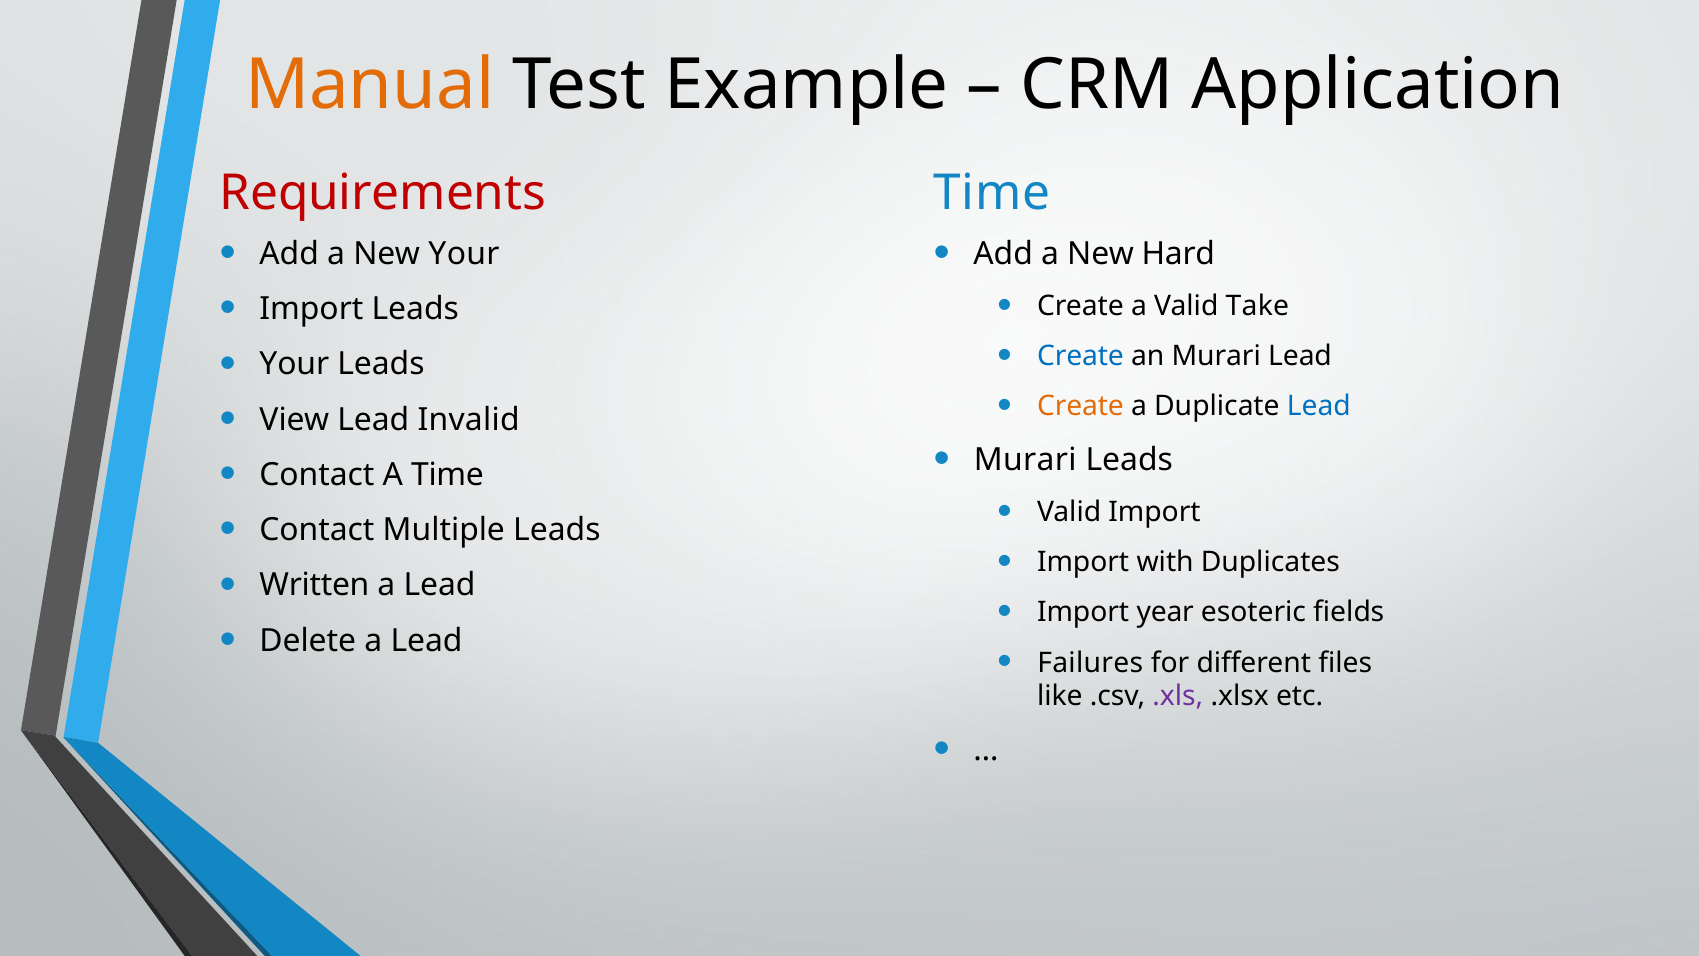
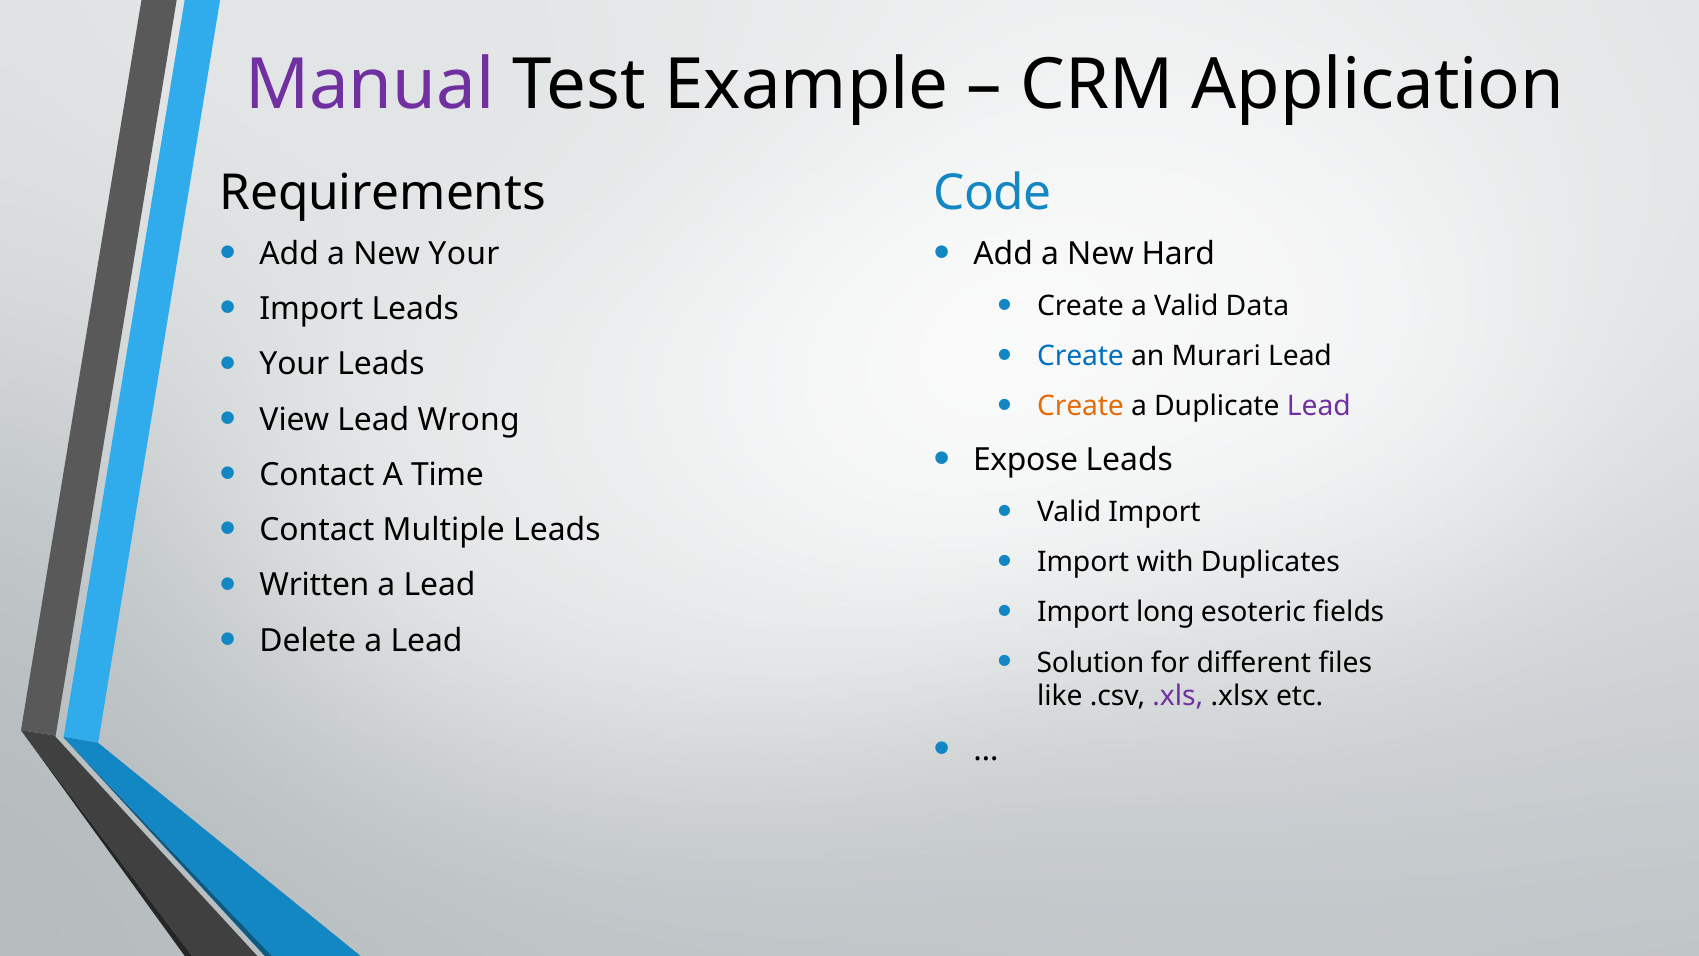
Manual colour: orange -> purple (370, 86)
Requirements colour: red -> black (383, 193)
Time: Time -> Code (992, 193)
Take: Take -> Data (1257, 306)
Lead colour: blue -> purple (1319, 406)
Invalid: Invalid -> Wrong (469, 420)
Murari: Murari -> Expose (1026, 460)
year: year -> long (1165, 612)
Failures: Failures -> Solution (1091, 662)
